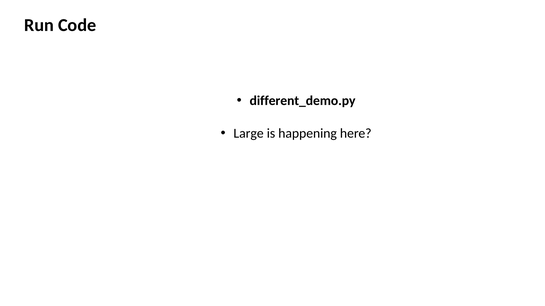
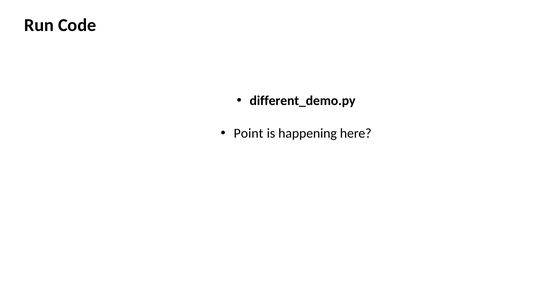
Large: Large -> Point (248, 134)
